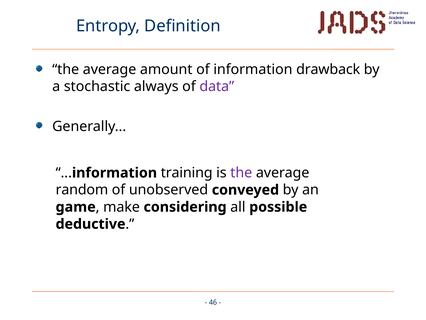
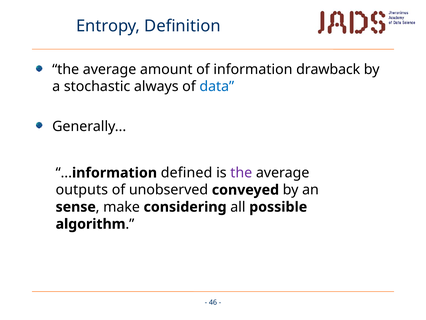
data colour: purple -> blue (217, 86)
training: training -> defined (187, 173)
random: random -> outputs (82, 190)
game: game -> sense (76, 207)
deductive: deductive -> algorithm (91, 224)
